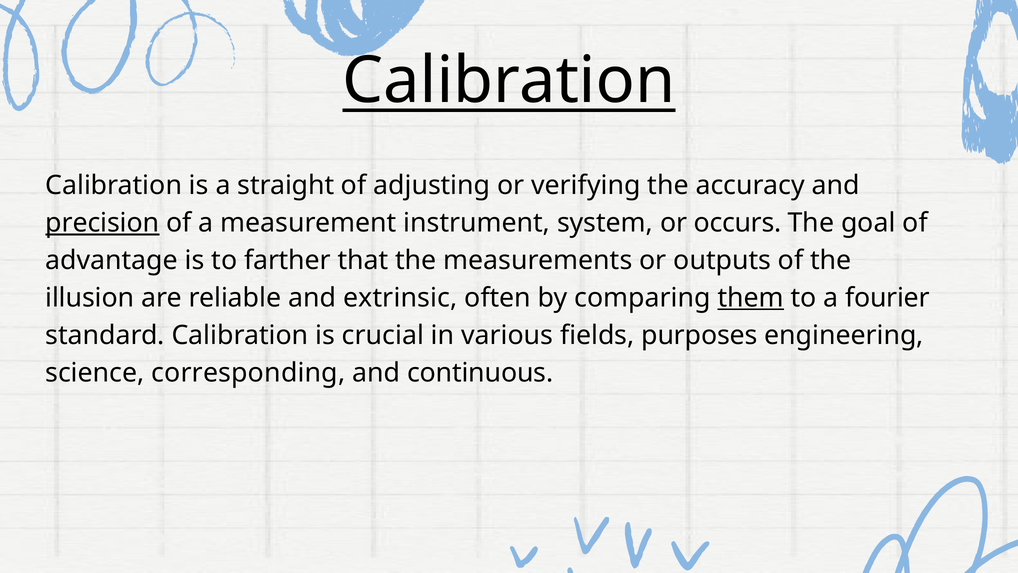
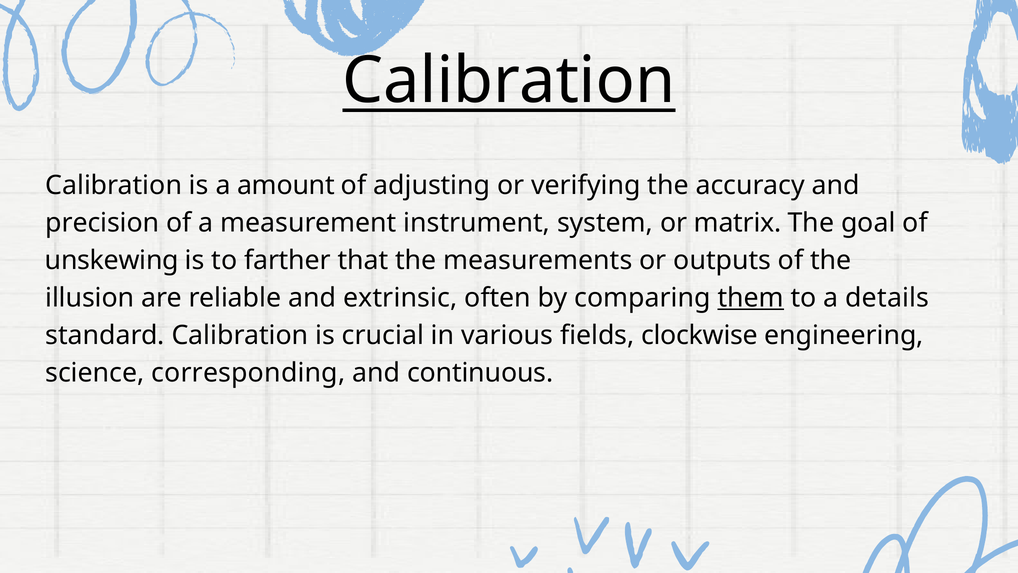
straight: straight -> amount (286, 185)
precision underline: present -> none (102, 223)
occurs: occurs -> matrix (738, 223)
advantage: advantage -> unskewing (112, 260)
fourier: fourier -> details (887, 298)
purposes: purposes -> clockwise (699, 335)
